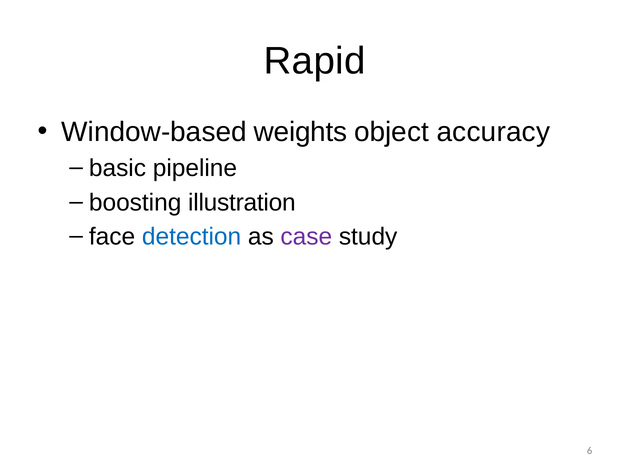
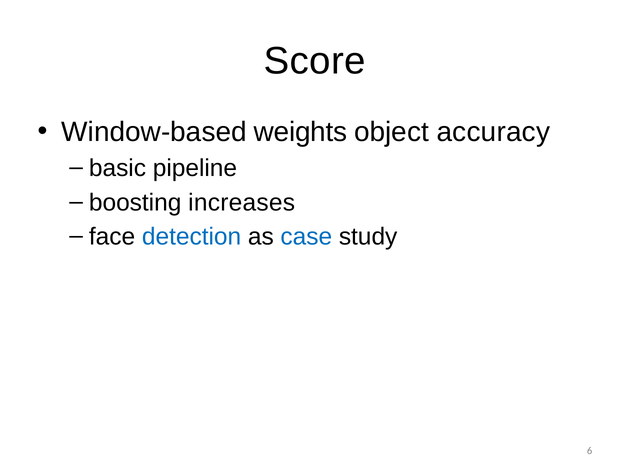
Rapid: Rapid -> Score (315, 61)
illustration: illustration -> increases (242, 203)
case colour: purple -> blue (306, 237)
